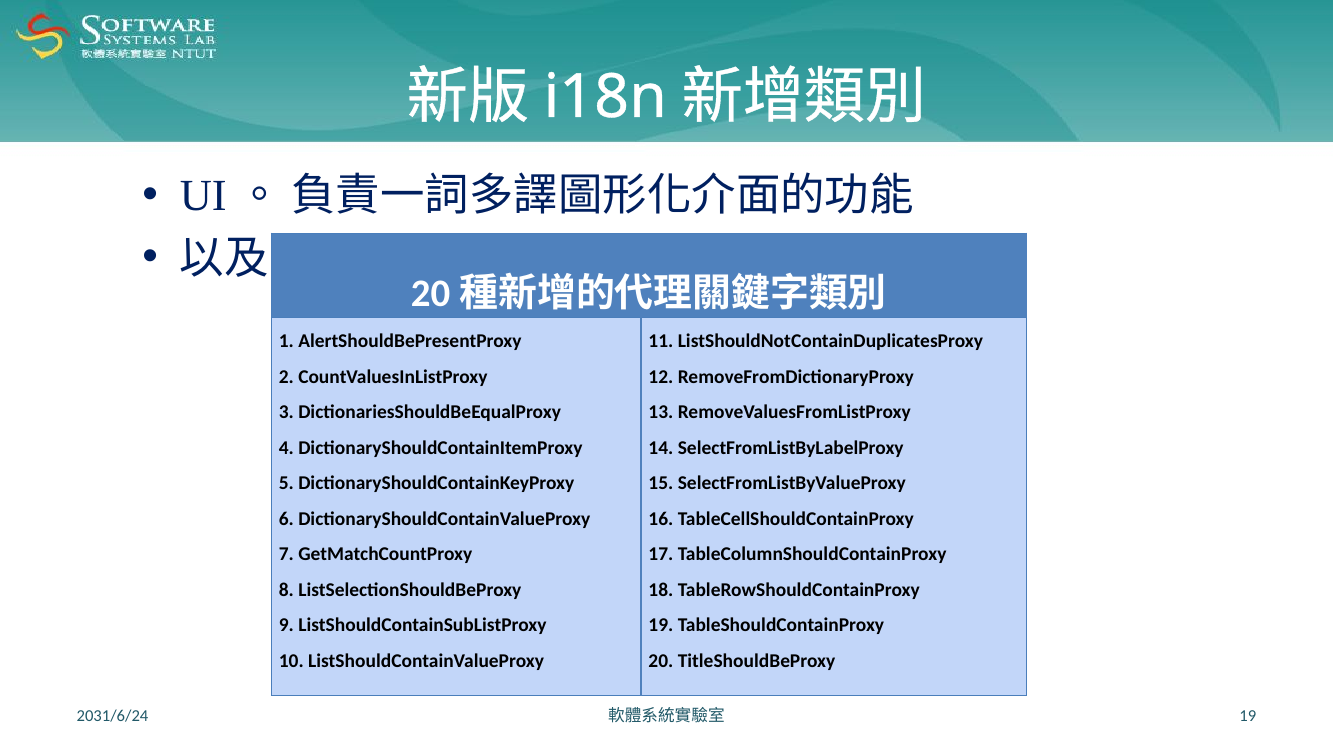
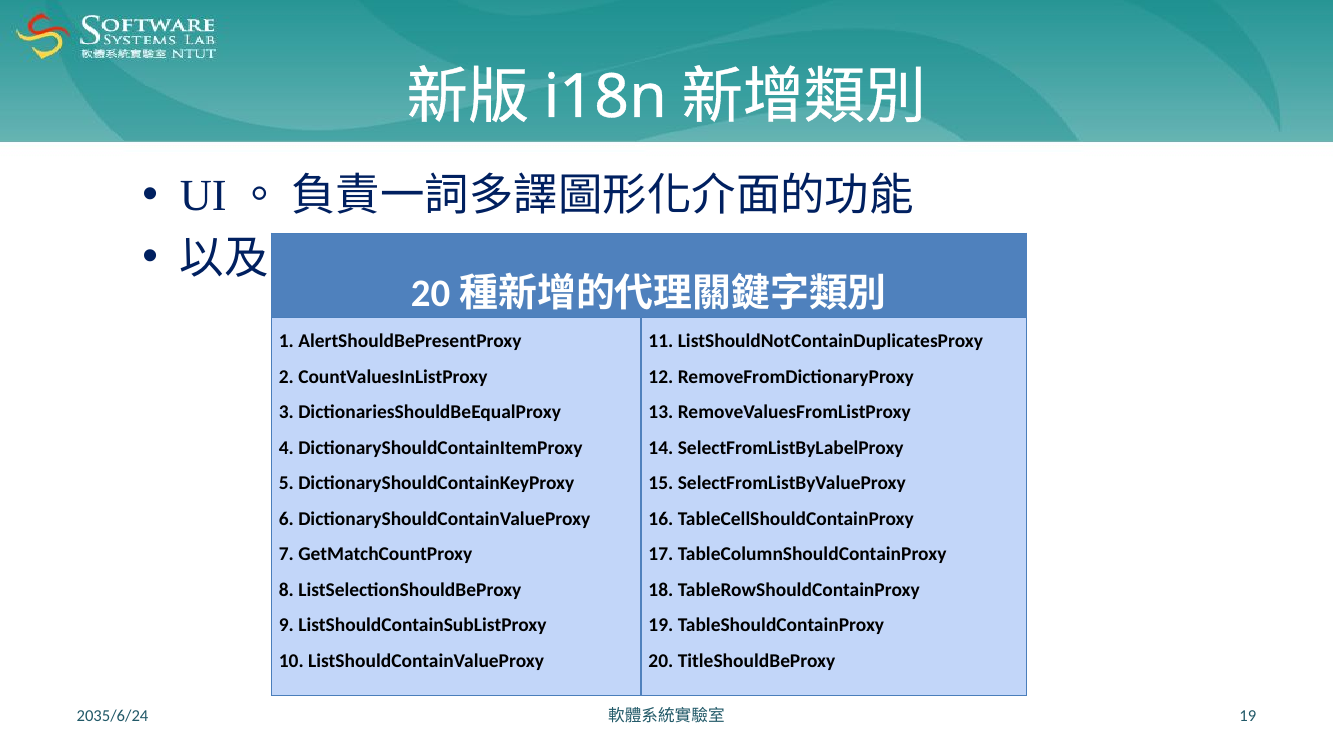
2031/6/24: 2031/6/24 -> 2035/6/24 (113, 716)
